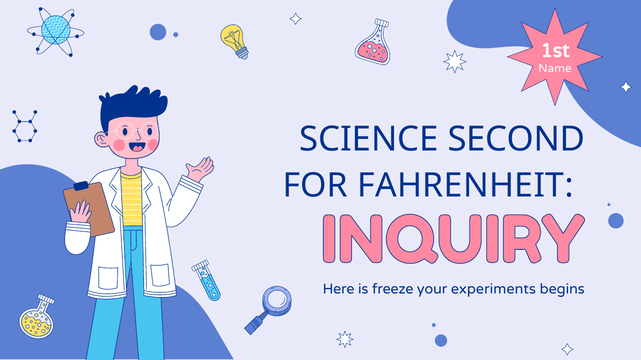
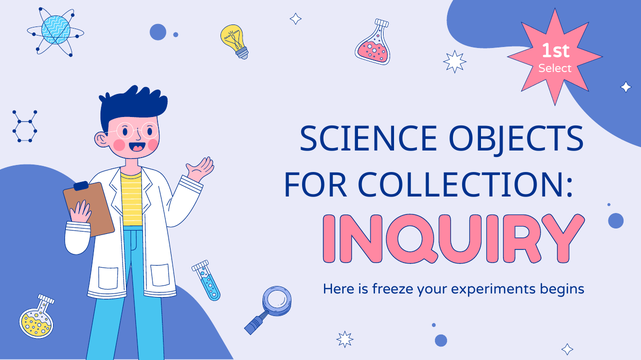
Name: Name -> Select (555, 69)
SECOND: SECOND -> OBJECTS (516, 139)
FAHRENHEIT: FAHRENHEIT -> COLLECTION (465, 186)
